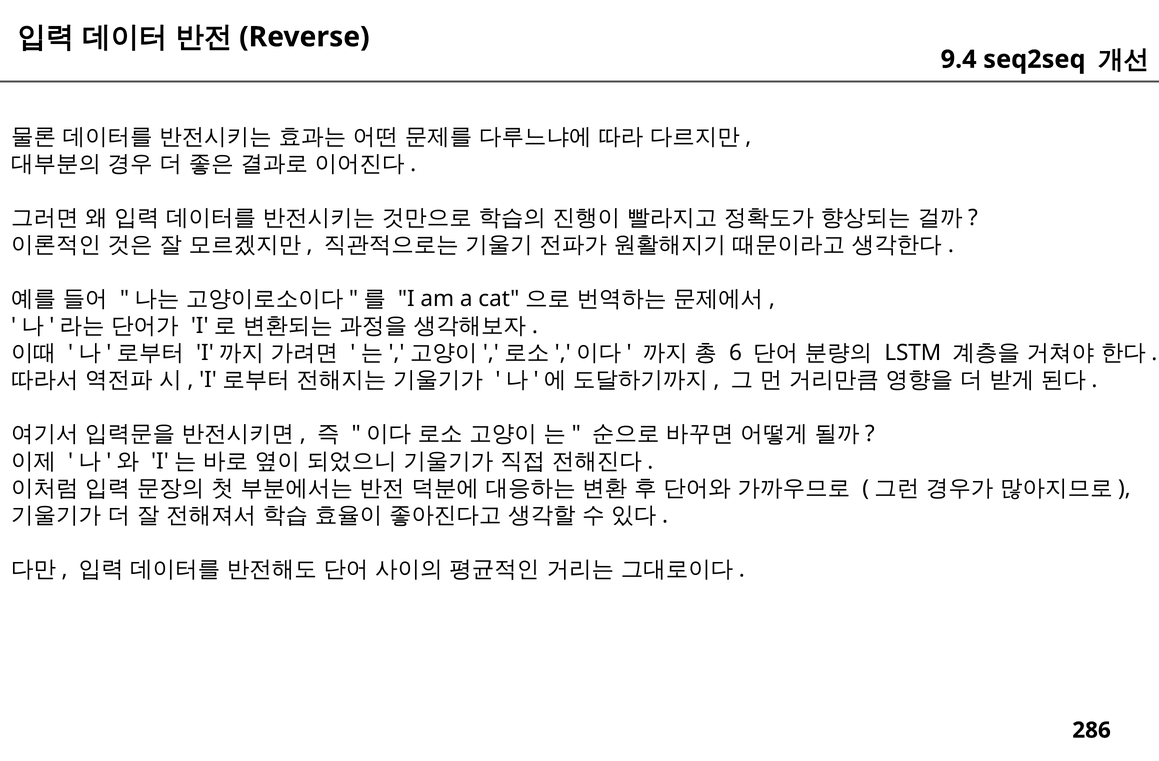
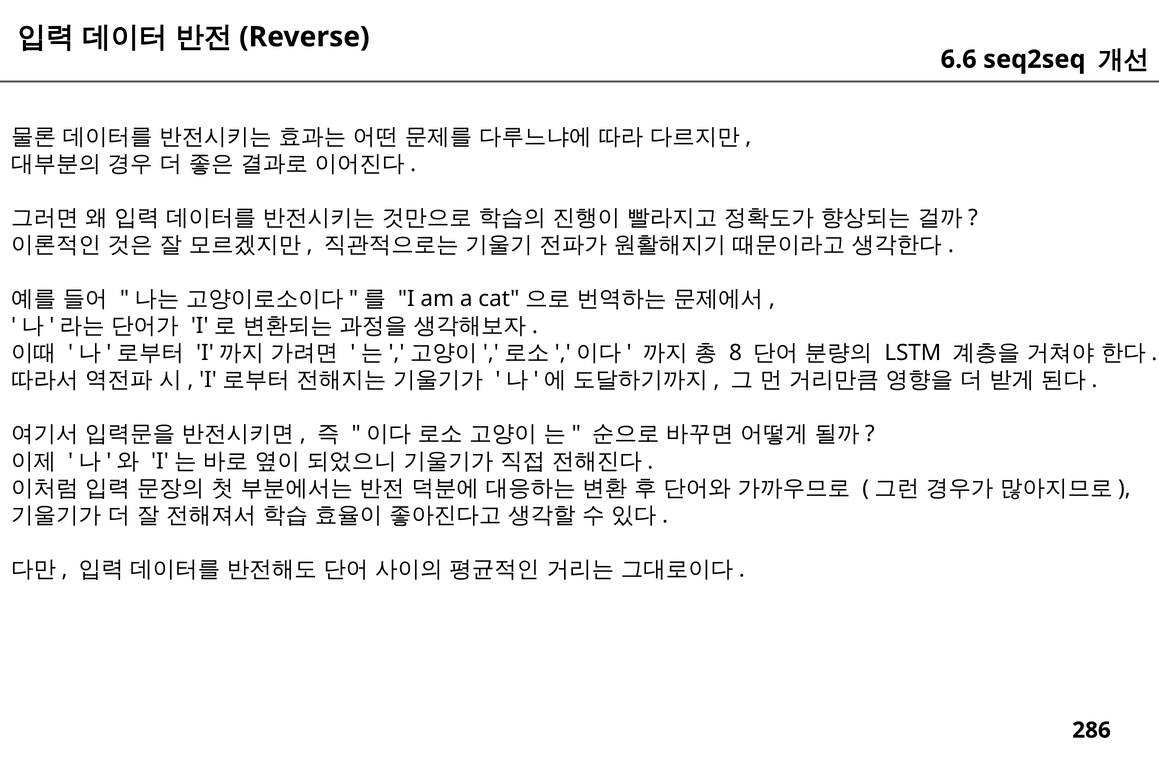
9.4: 9.4 -> 6.6 (959, 59)
6: 6 -> 8 (736, 353)
